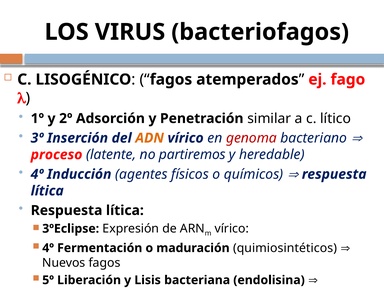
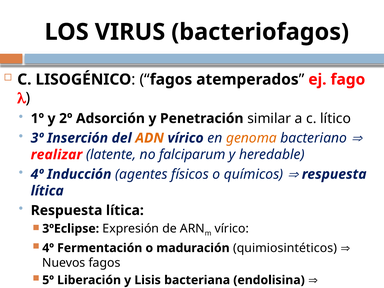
genoma colour: red -> orange (251, 138)
proceso: proceso -> realizar (56, 155)
partiremos: partiremos -> falciparum (192, 155)
